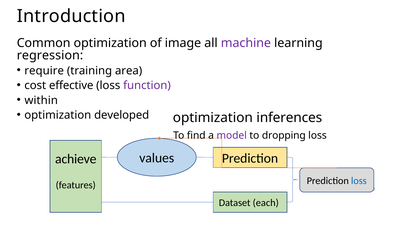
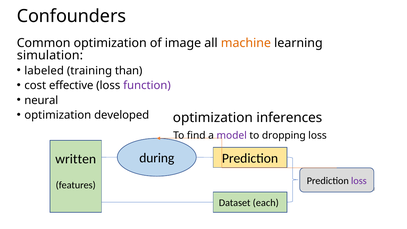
Introduction: Introduction -> Confounders (71, 16)
machine colour: purple -> orange (246, 43)
regression: regression -> simulation (50, 55)
require: require -> labeled (44, 71)
area: area -> than (129, 71)
within: within -> neural (41, 100)
values: values -> during (157, 158)
achieve: achieve -> written (76, 159)
loss colour: blue -> purple (359, 181)
